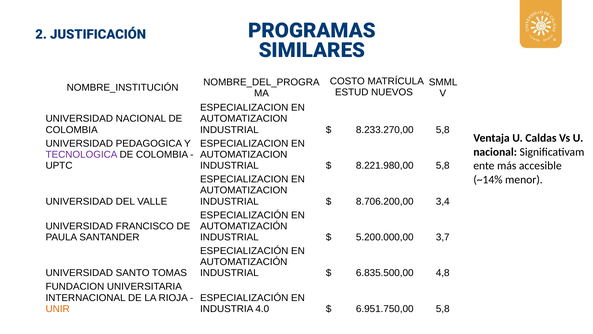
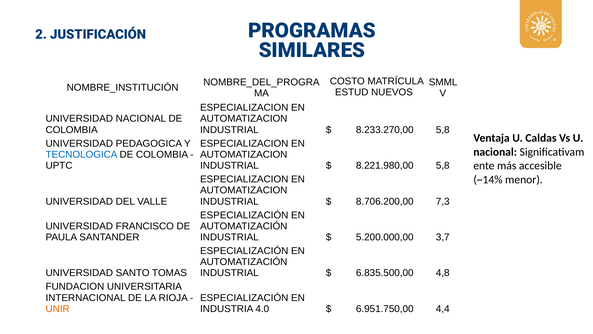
TECNOLOGICA colour: purple -> blue (81, 154)
3,4: 3,4 -> 7,3 (443, 201)
6.951.750,00 5,8: 5,8 -> 4,4 (443, 308)
